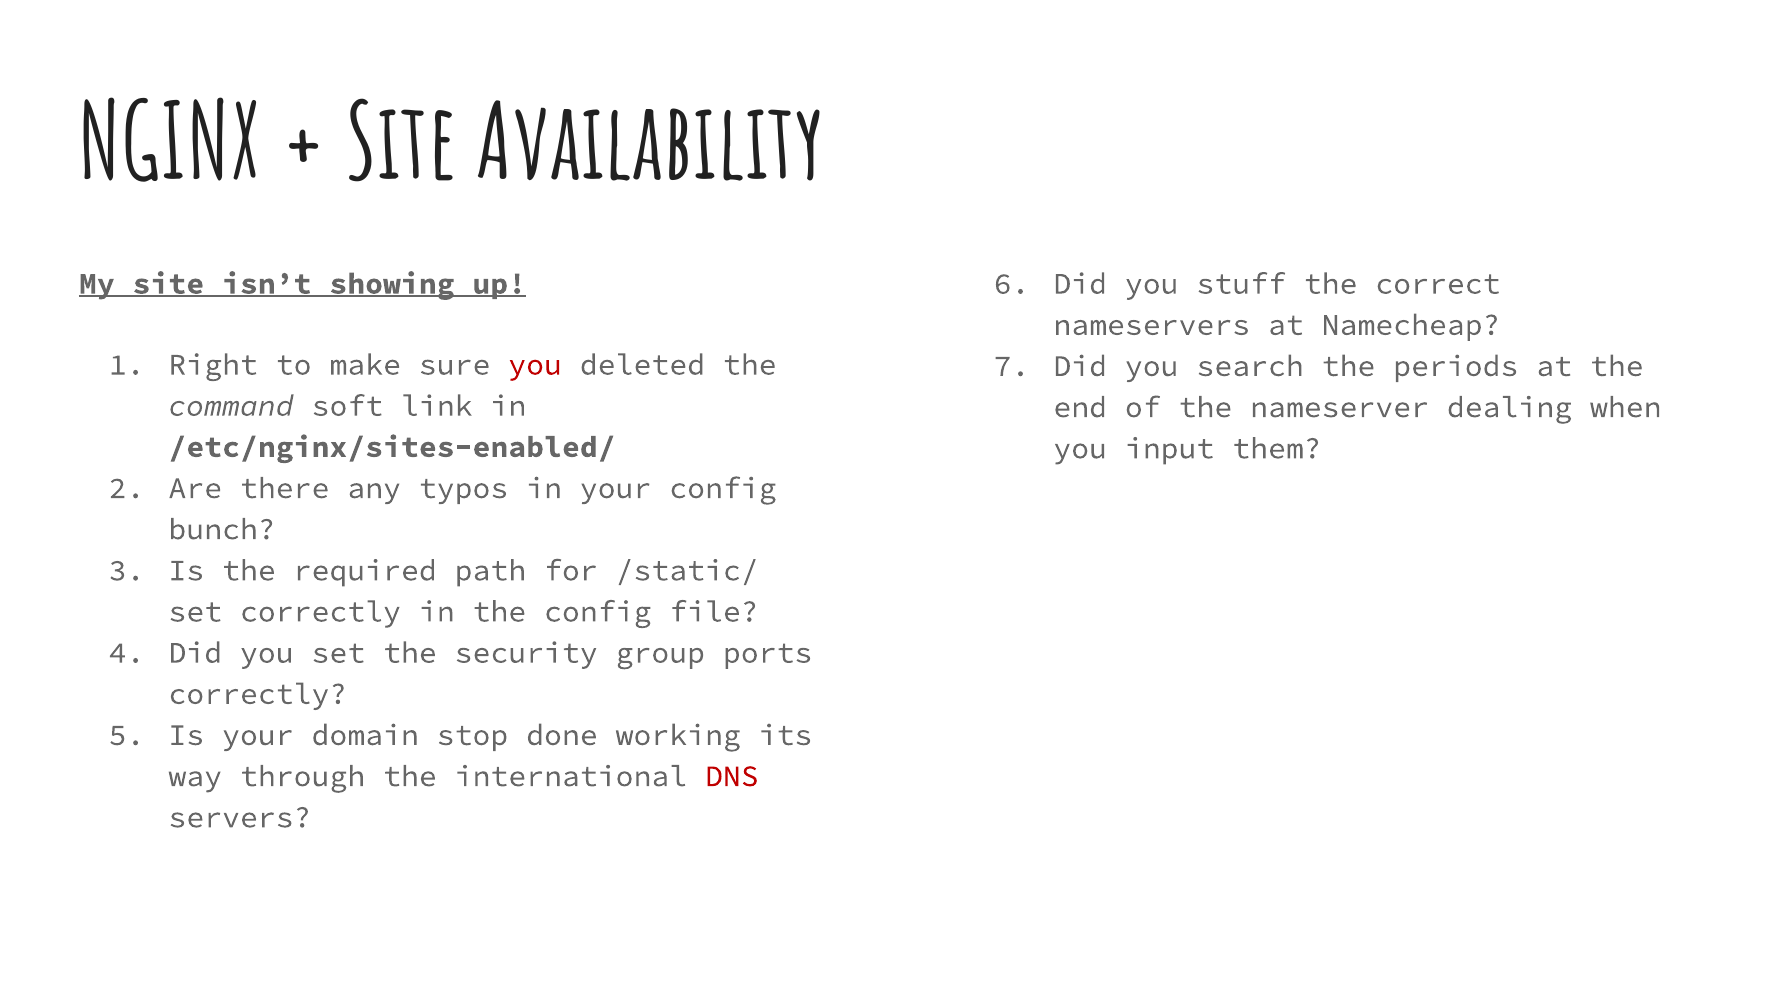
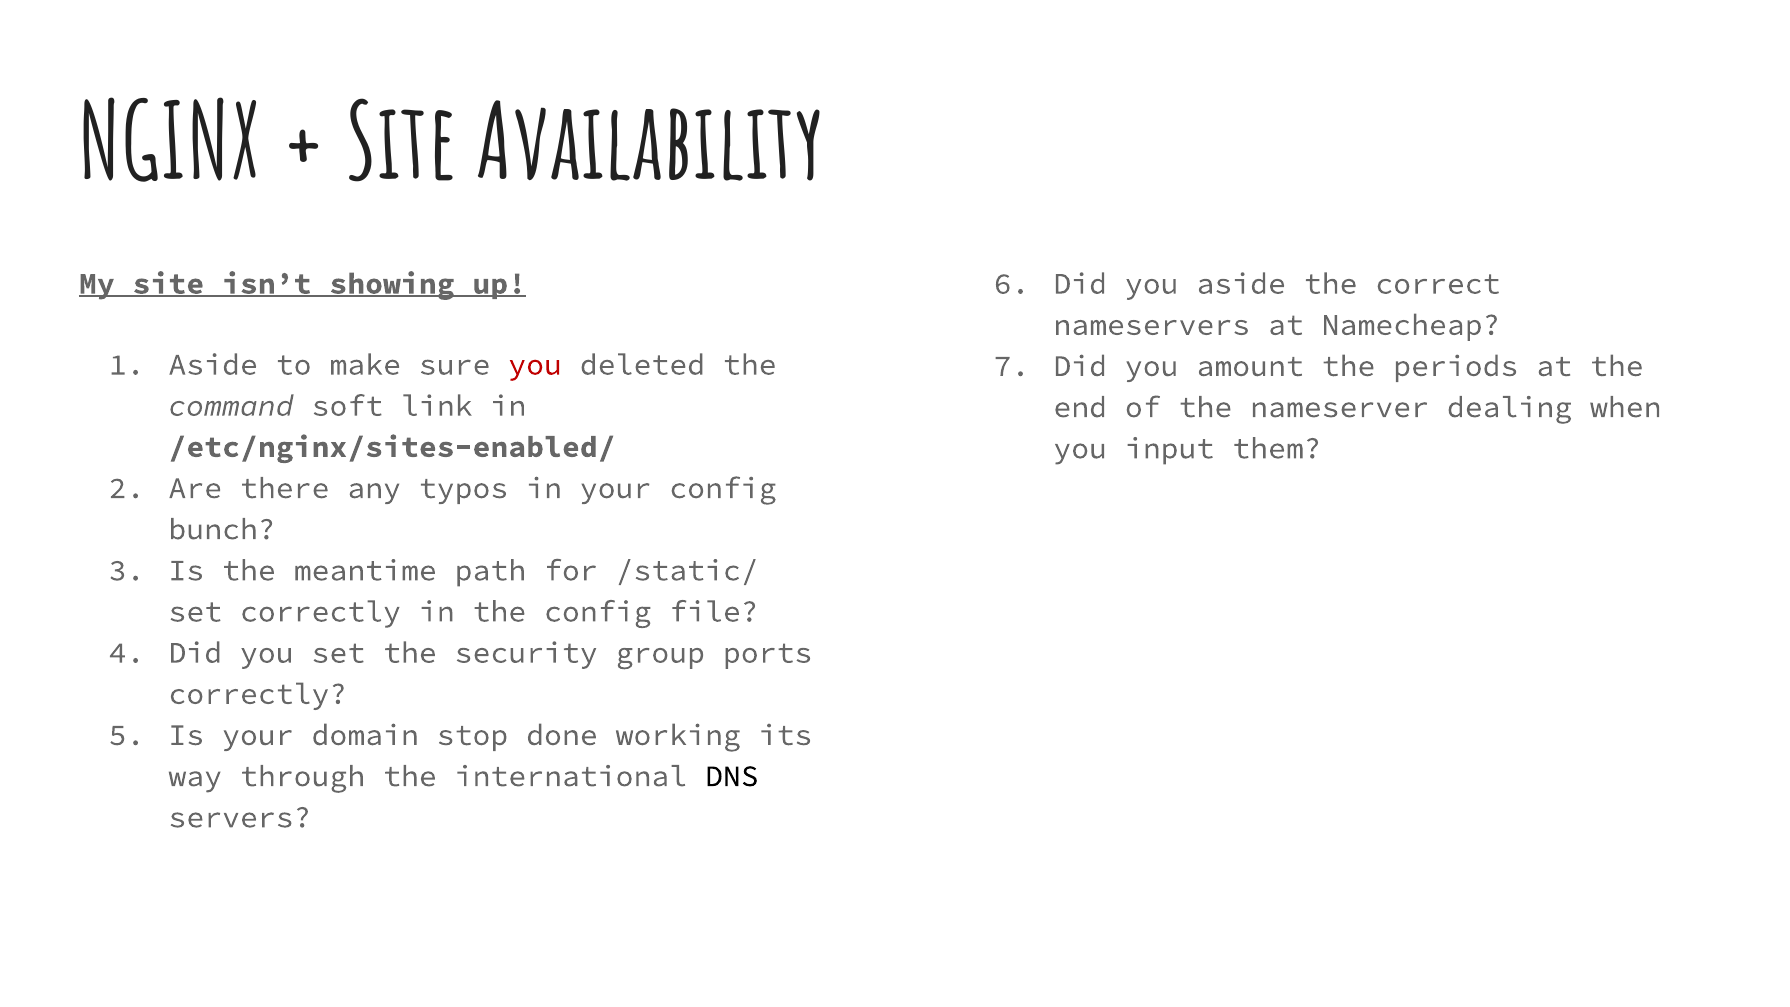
you stuff: stuff -> aside (1241, 284)
Right: Right -> Aside (213, 365)
search: search -> amount (1250, 366)
required: required -> meantime (365, 570)
DNS colour: red -> black (732, 776)
